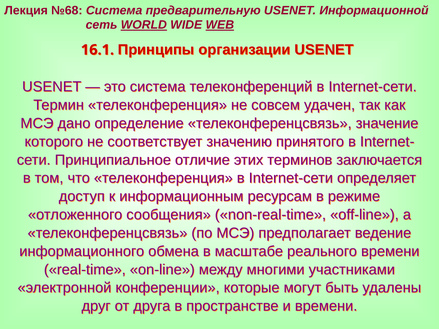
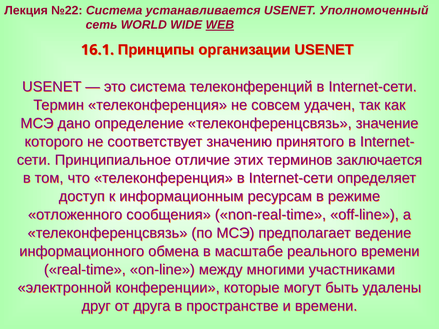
№68: №68 -> №22 (67, 10)
предварительную: предварительную -> устанавливается (203, 10)
Информационной: Информационной -> Уполномоченный (374, 10)
WORLD underline: present -> none (144, 25)
